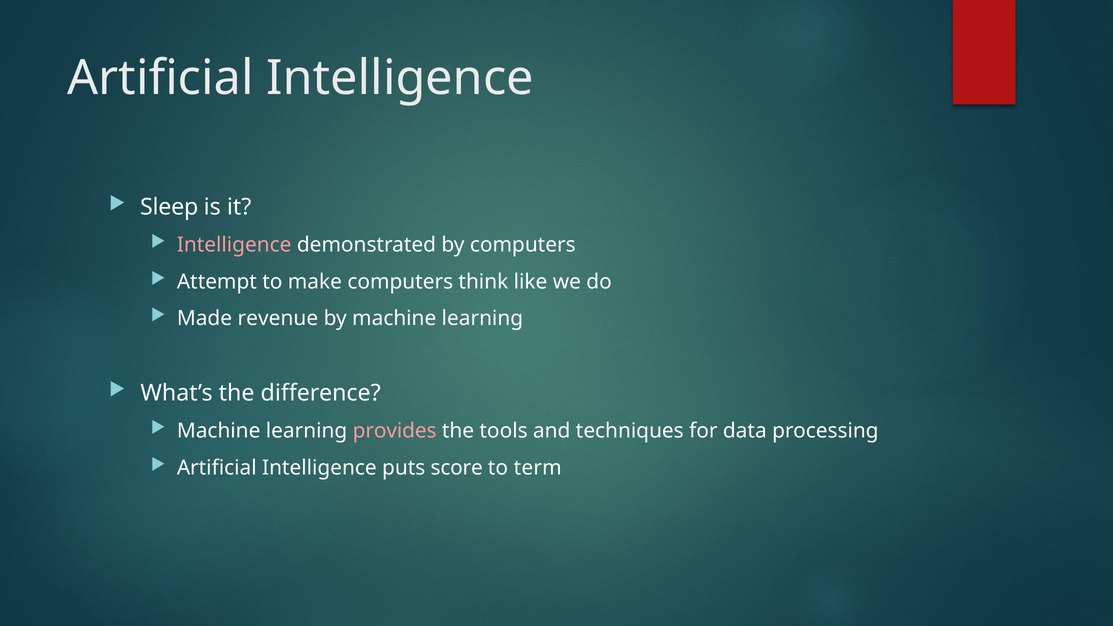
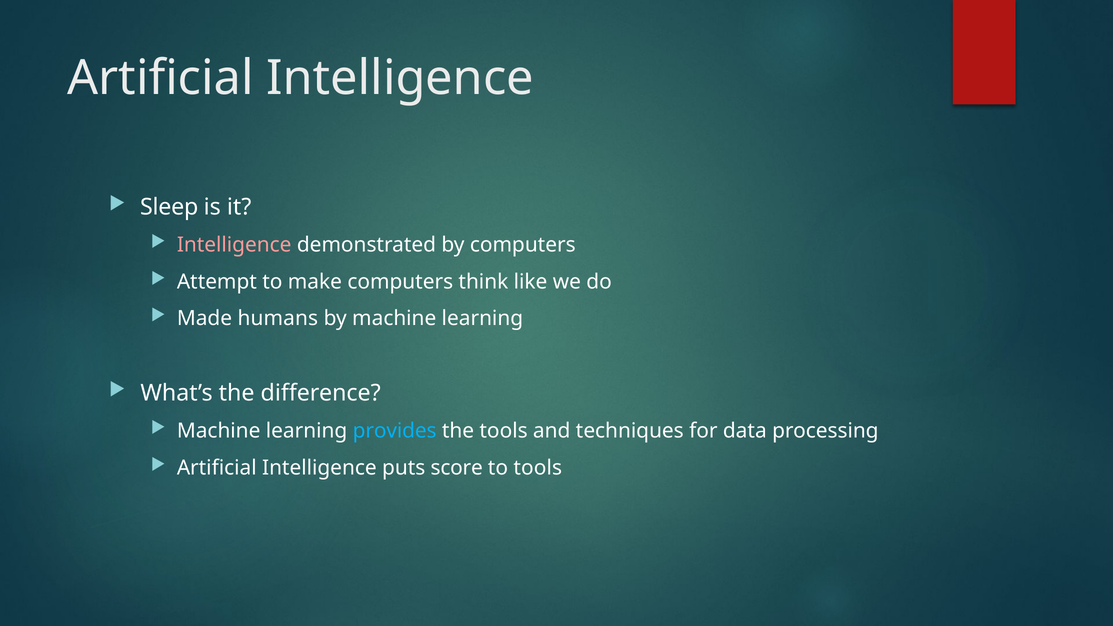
revenue: revenue -> humans (278, 318)
provides colour: pink -> light blue (395, 431)
to term: term -> tools (538, 468)
